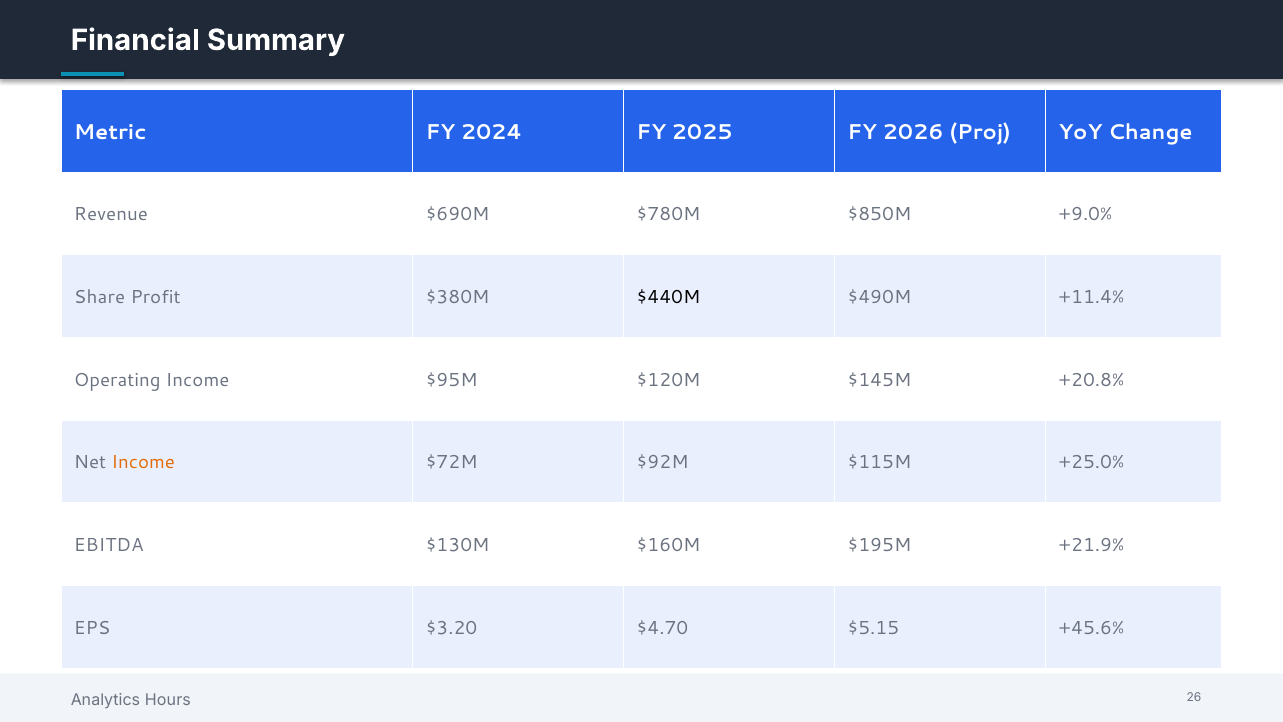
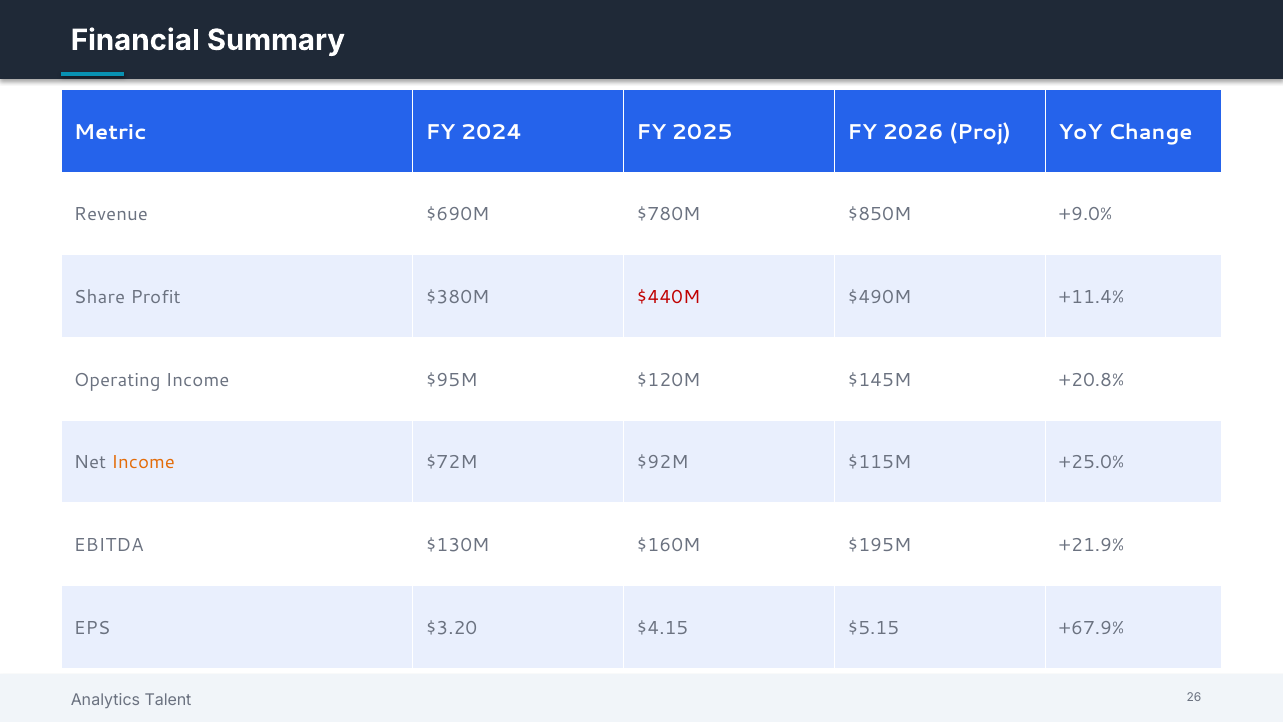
$440M colour: black -> red (668, 297)
$4.70: $4.70 -> $4.15 (662, 628)
+45.6%: +45.6% -> +67.9% (1091, 628)
Hours: Hours -> Talent (168, 700)
